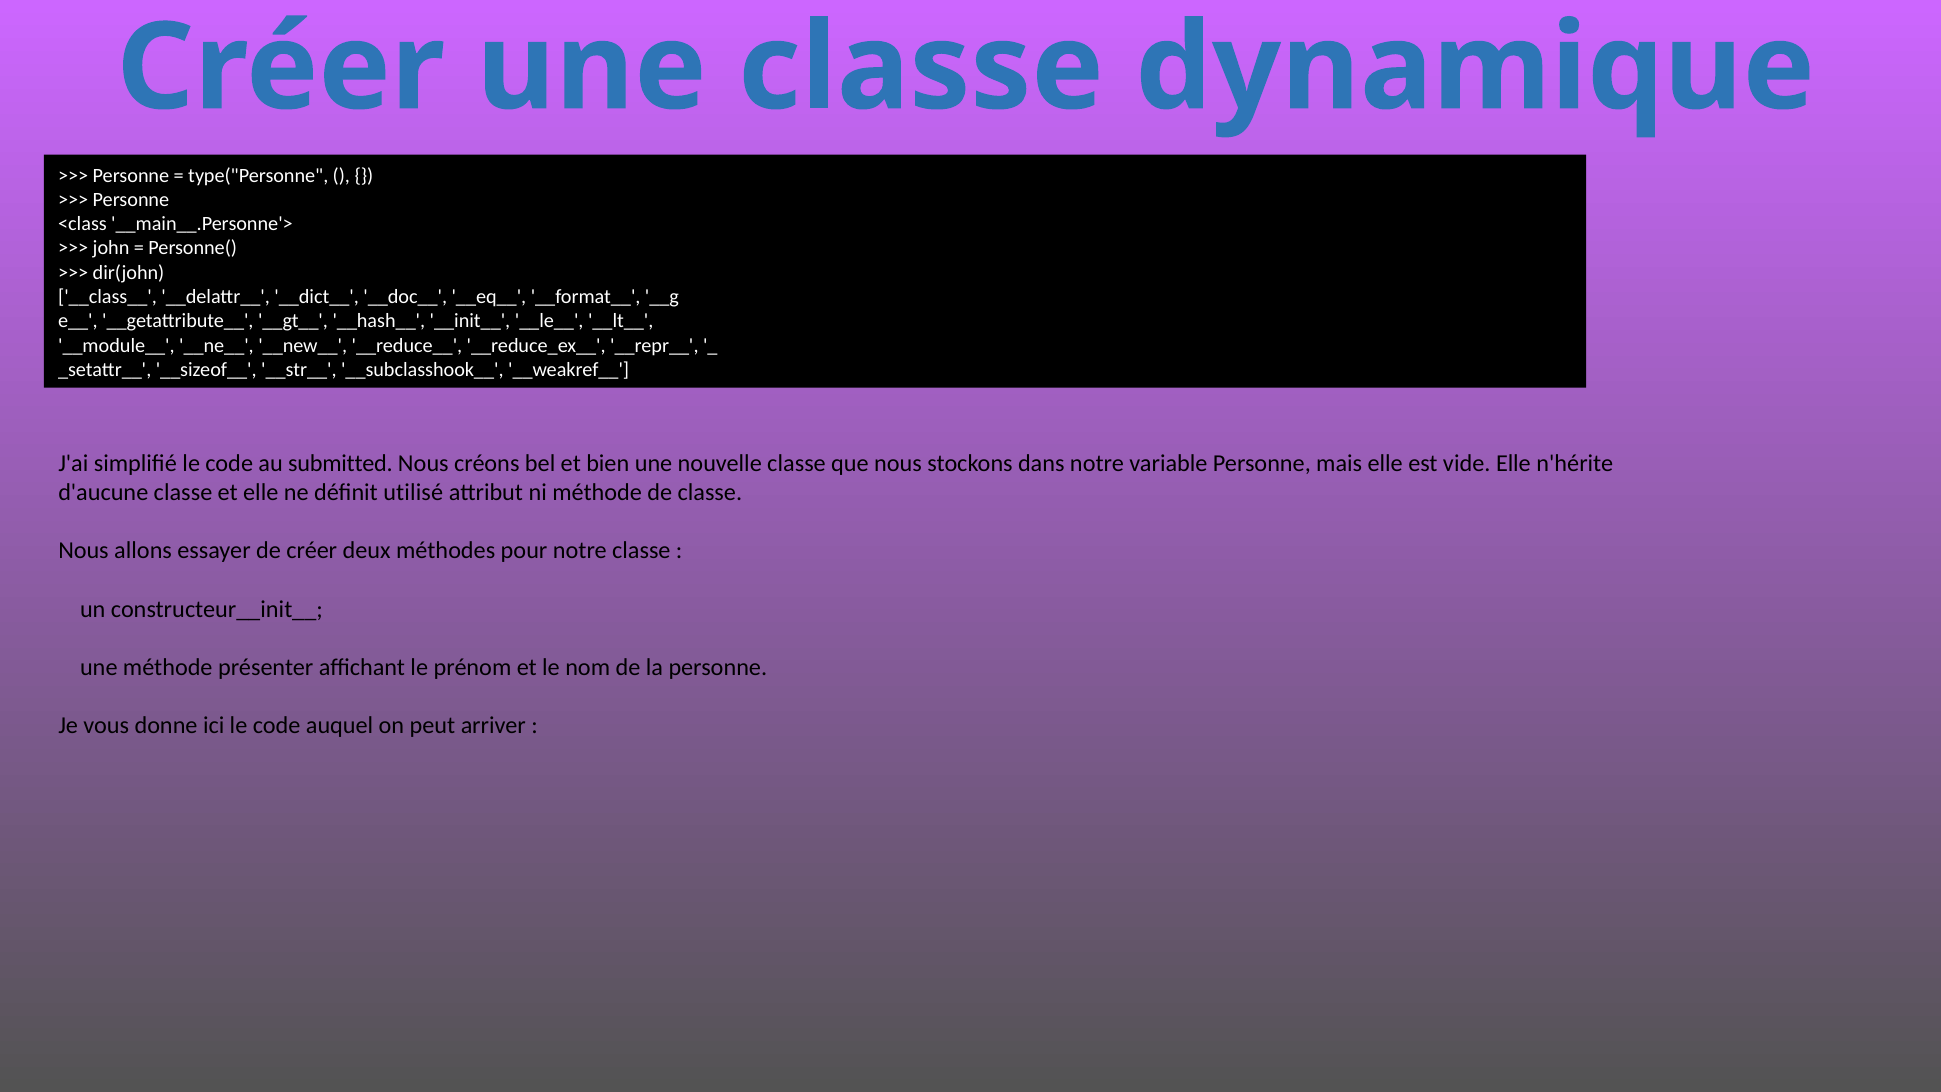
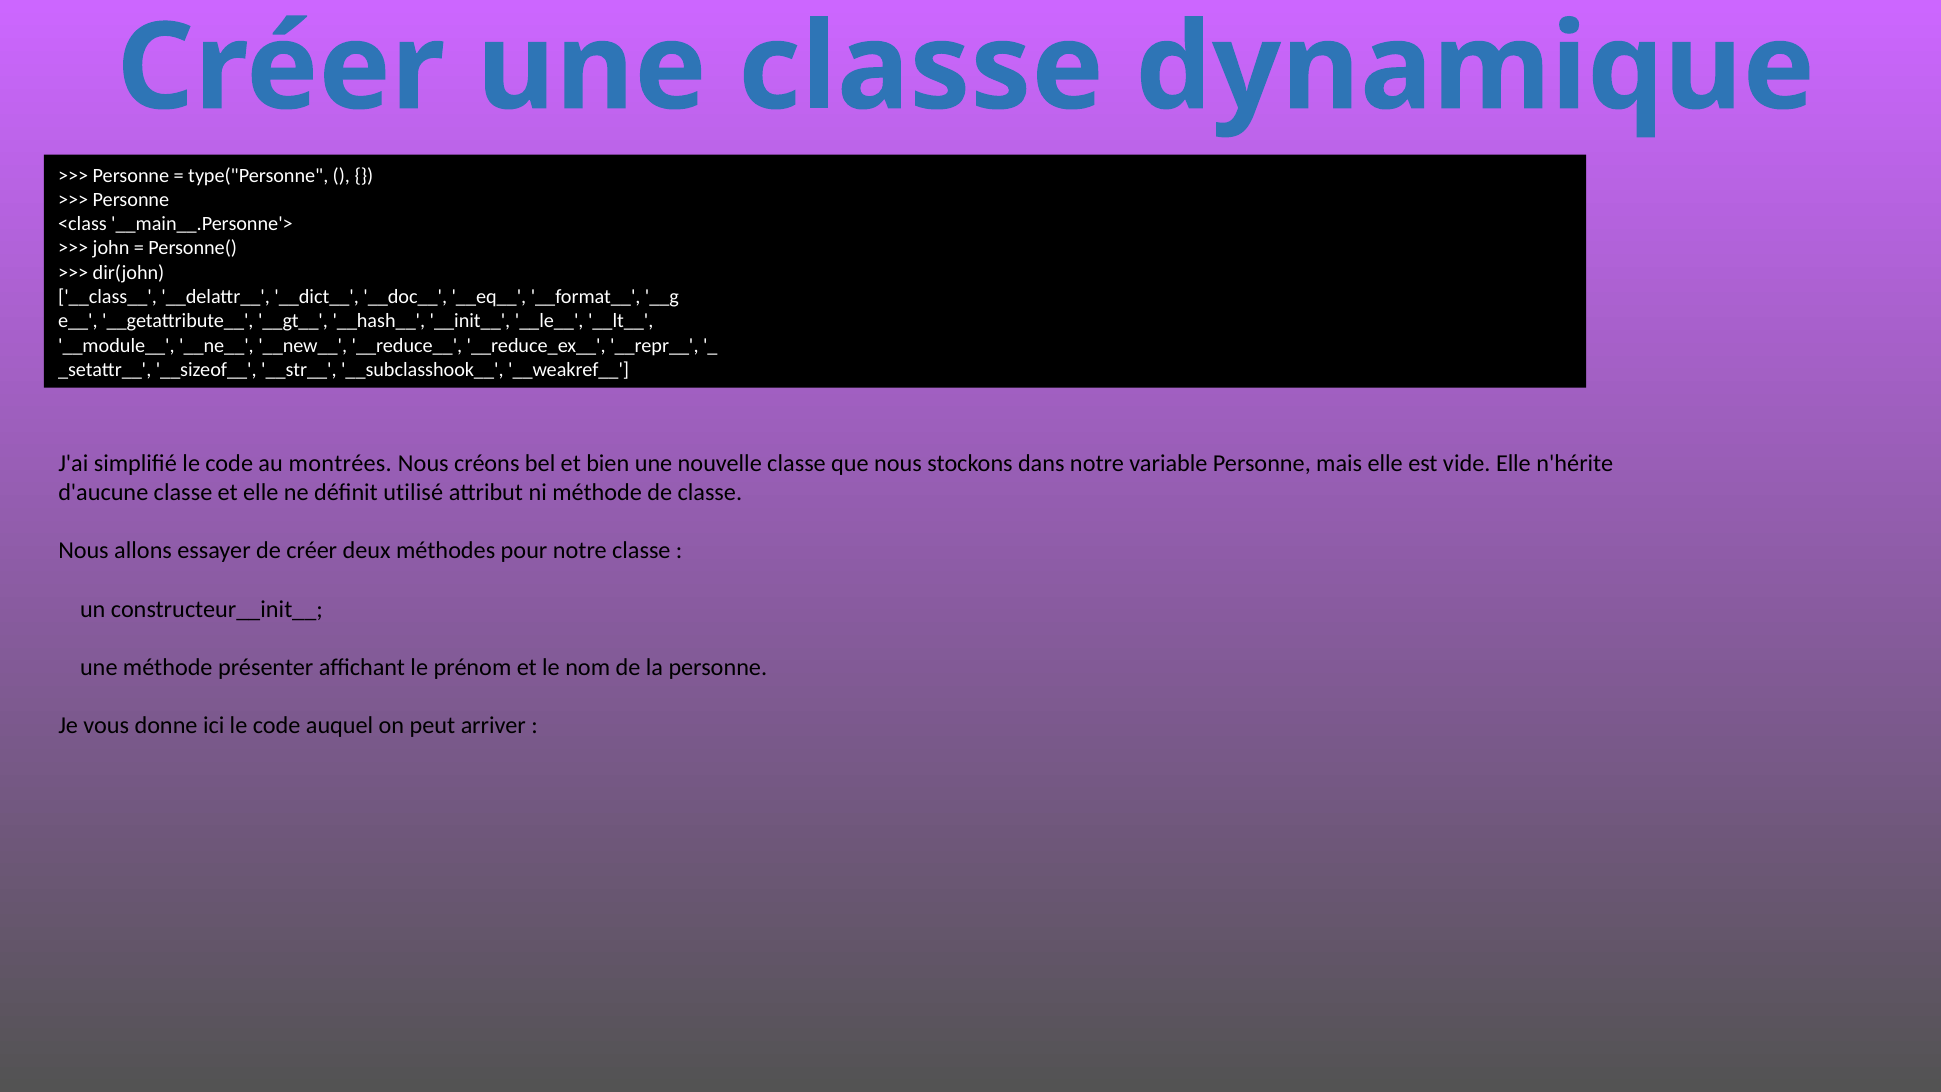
submitted: submitted -> montrées (340, 463)
